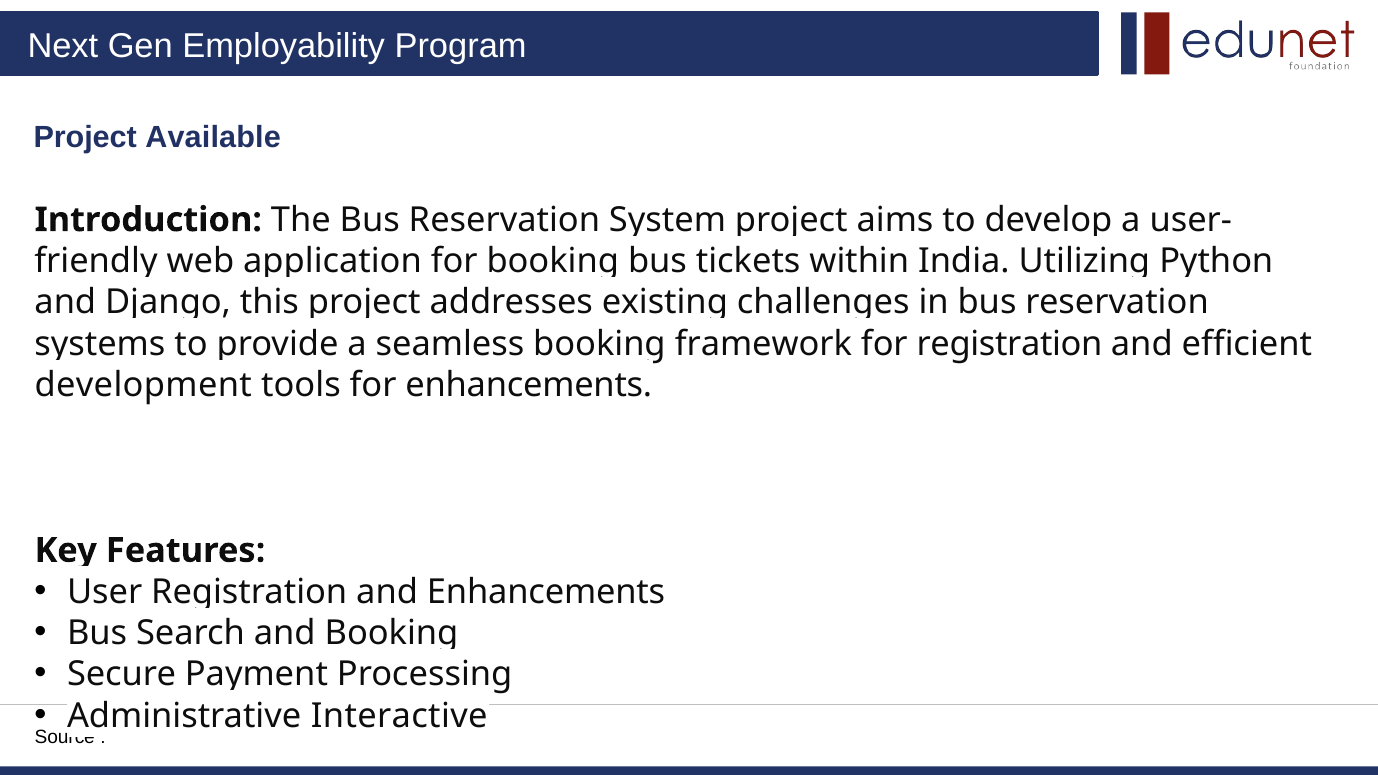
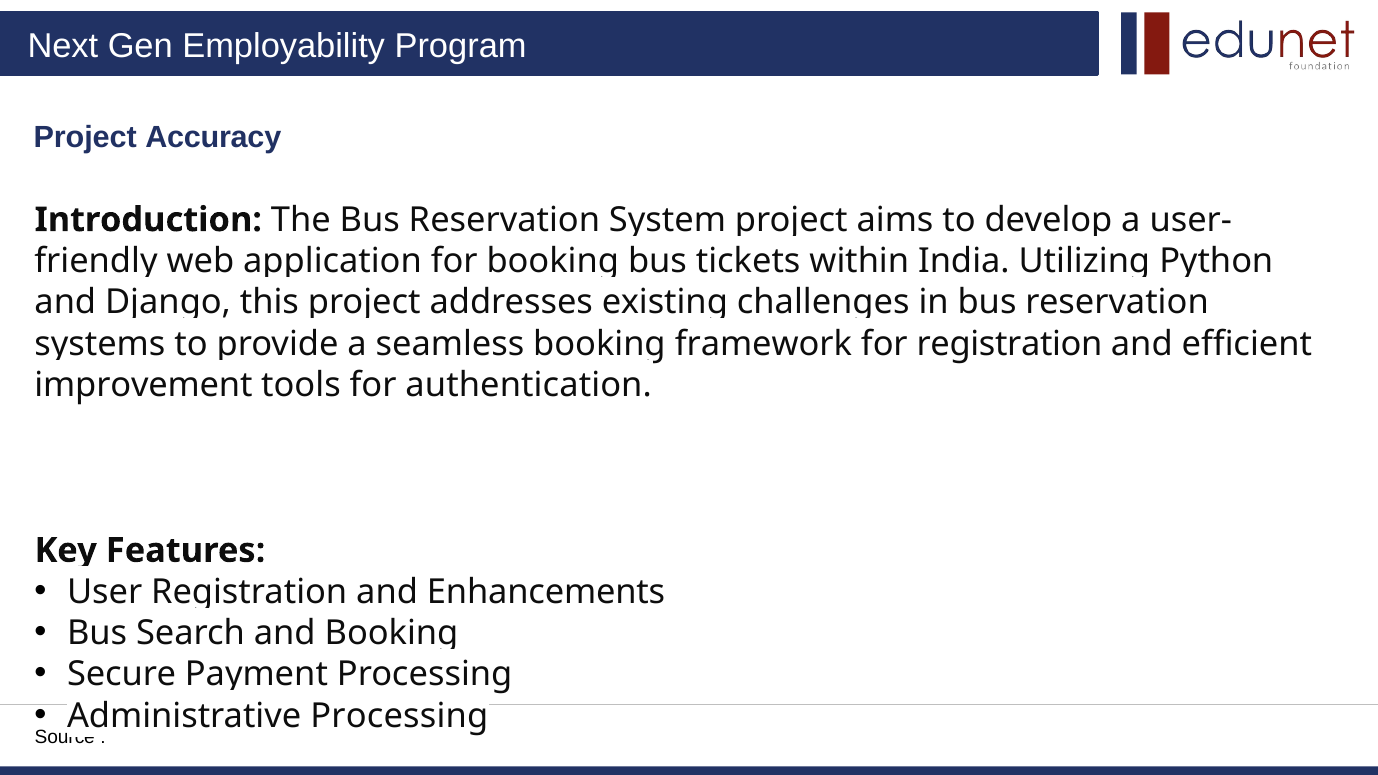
Available: Available -> Accuracy (213, 137)
development: development -> improvement (143, 385)
for enhancements: enhancements -> authentication (529, 385)
Interactive: Interactive -> Processing (399, 716)
